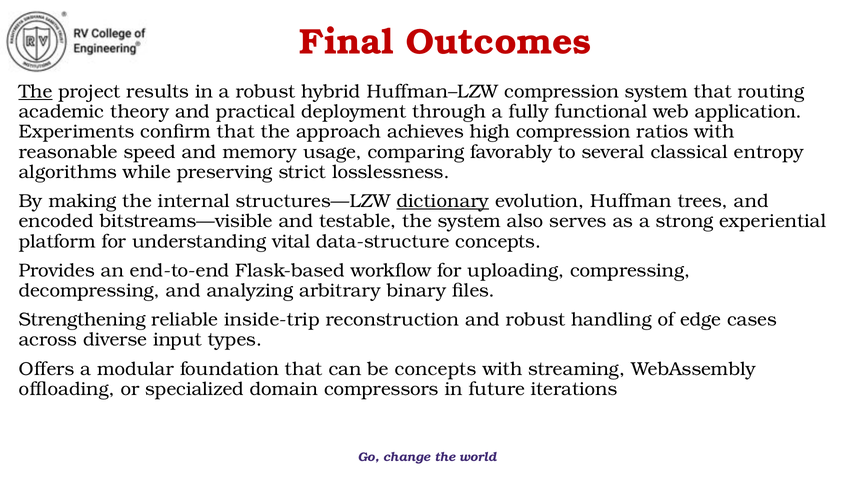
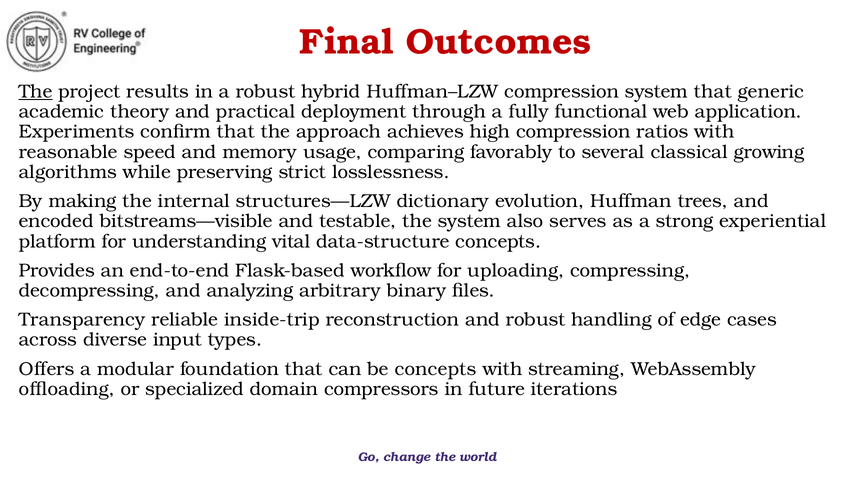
routing: routing -> generic (771, 91)
entropy: entropy -> growing (769, 152)
dictionary underline: present -> none (443, 201)
Strengthening: Strengthening -> Transparency (82, 320)
